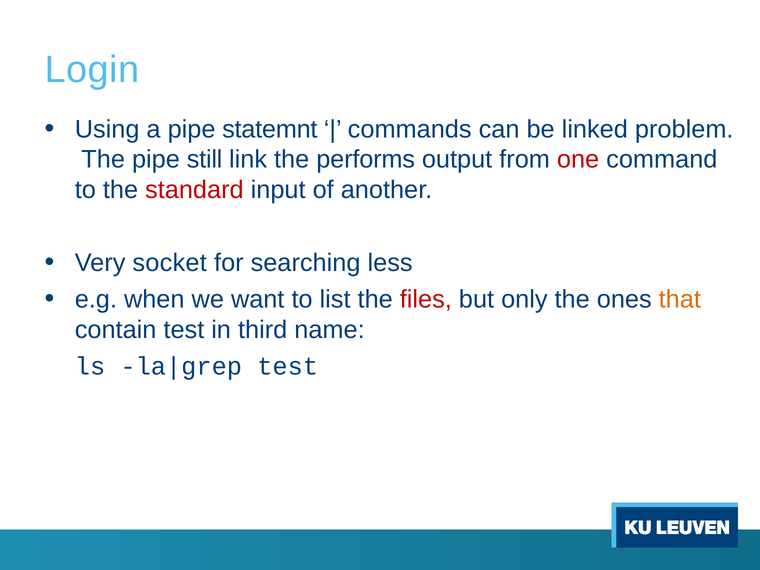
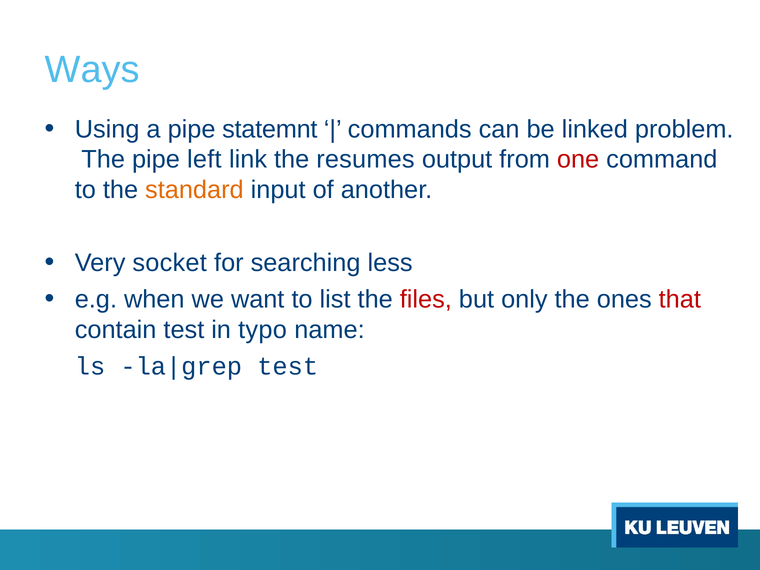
Login: Login -> Ways (92, 70)
still: still -> left (204, 160)
performs: performs -> resumes (365, 160)
standard colour: red -> orange (194, 190)
that colour: orange -> red (680, 300)
third: third -> typo (263, 330)
